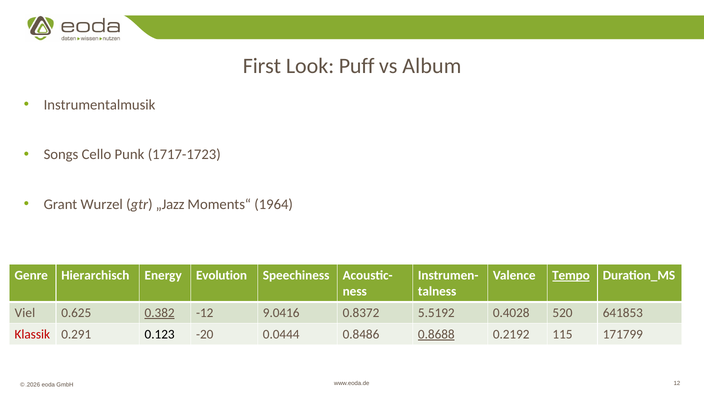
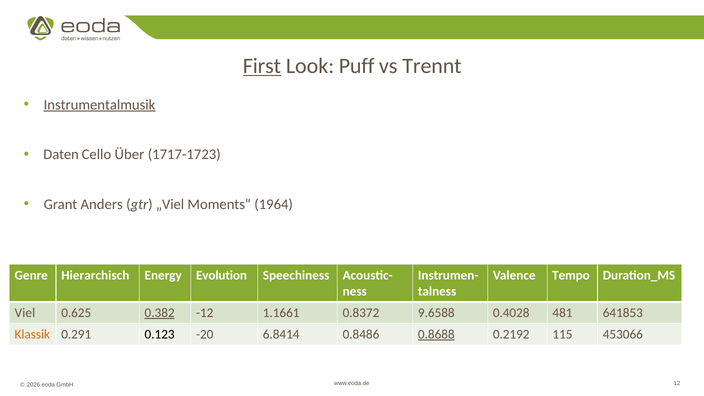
First underline: none -> present (262, 66)
Album: Album -> Trennt (432, 66)
Instrumentalmusik underline: none -> present (100, 105)
Songs: Songs -> Daten (61, 155)
Punk: Punk -> Über (129, 155)
Wurzel: Wurzel -> Anders (102, 204)
„Jazz: „Jazz -> „Viel (170, 204)
Tempo underline: present -> none (571, 275)
9.0416: 9.0416 -> 1.1661 (281, 313)
5.5192: 5.5192 -> 9.6588 (436, 313)
520: 520 -> 481 (562, 313)
Klassik colour: red -> orange (32, 334)
0.0444: 0.0444 -> 6.8414 (281, 334)
171799: 171799 -> 453066 (623, 334)
